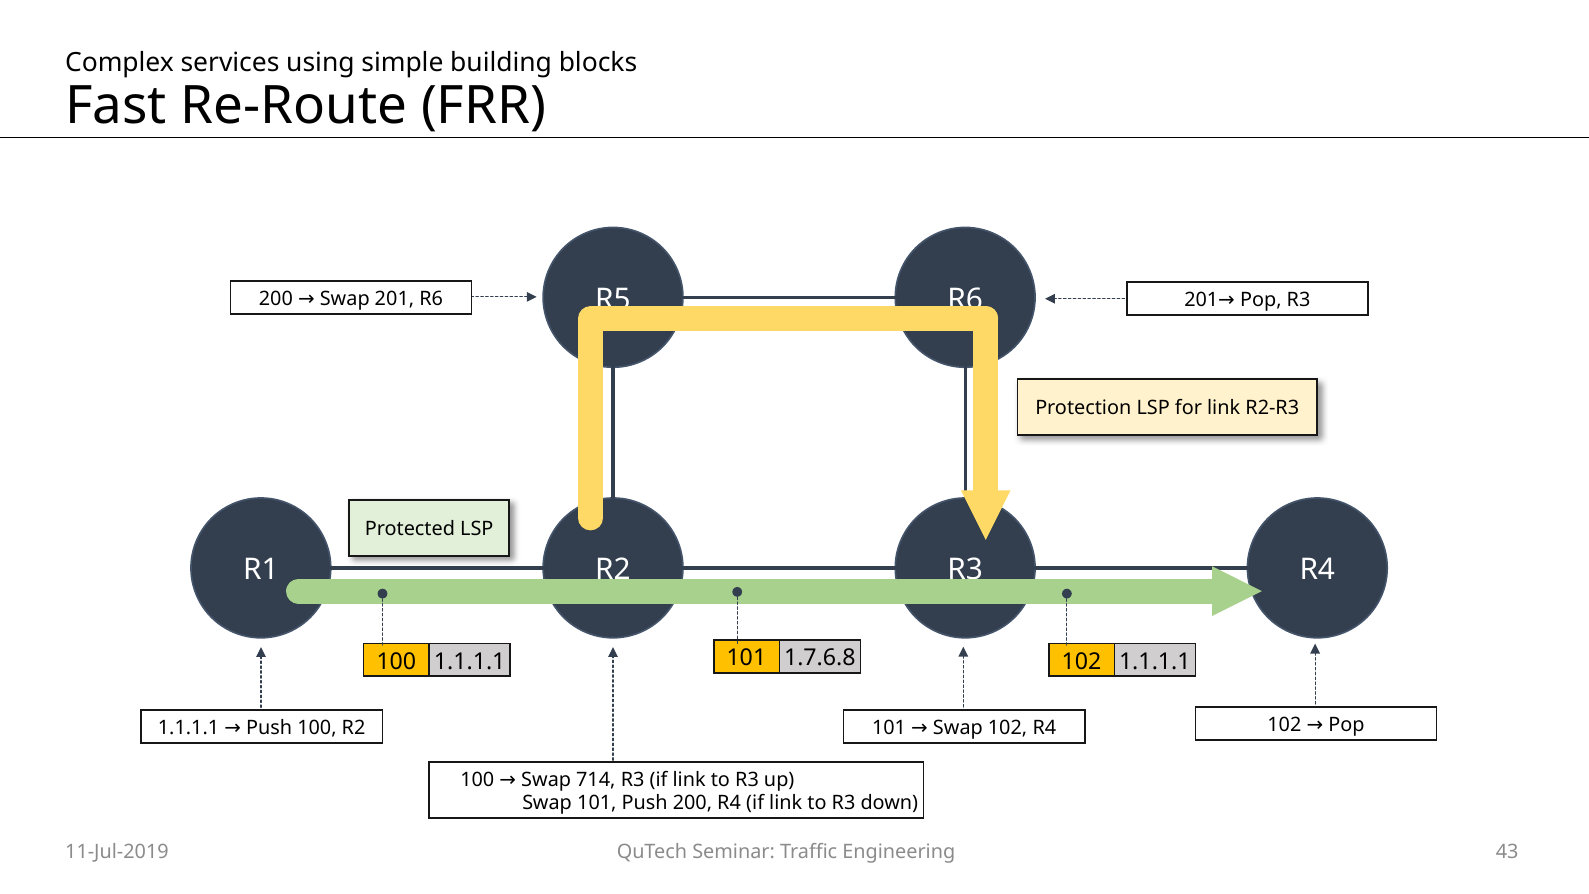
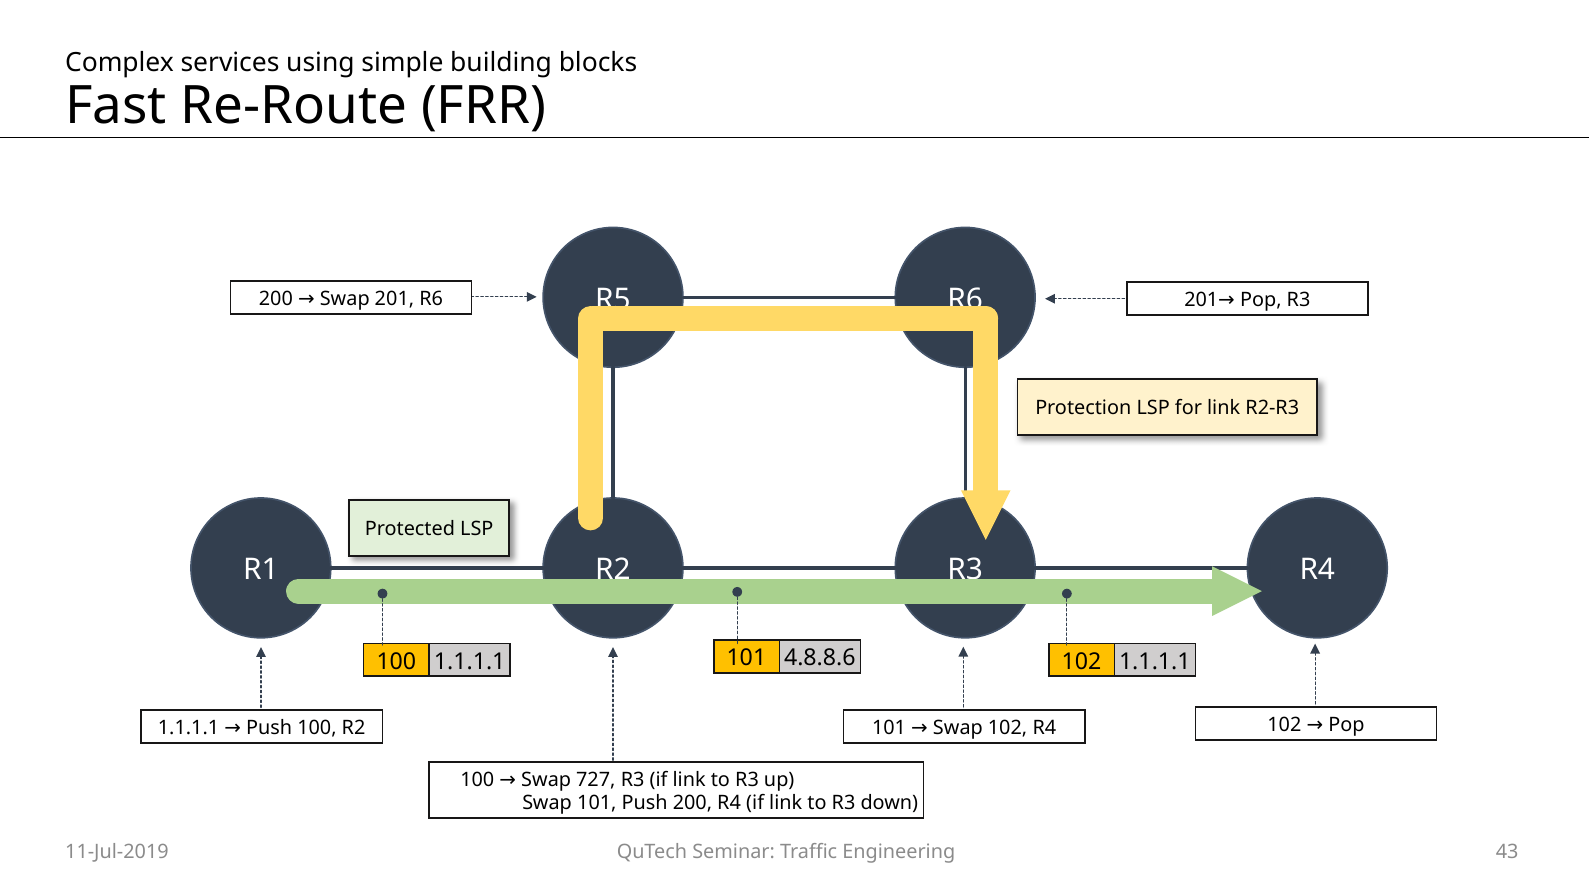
1.7.6.8: 1.7.6.8 -> 4.8.8.6 (820, 658)
714: 714 -> 727 (596, 779)
